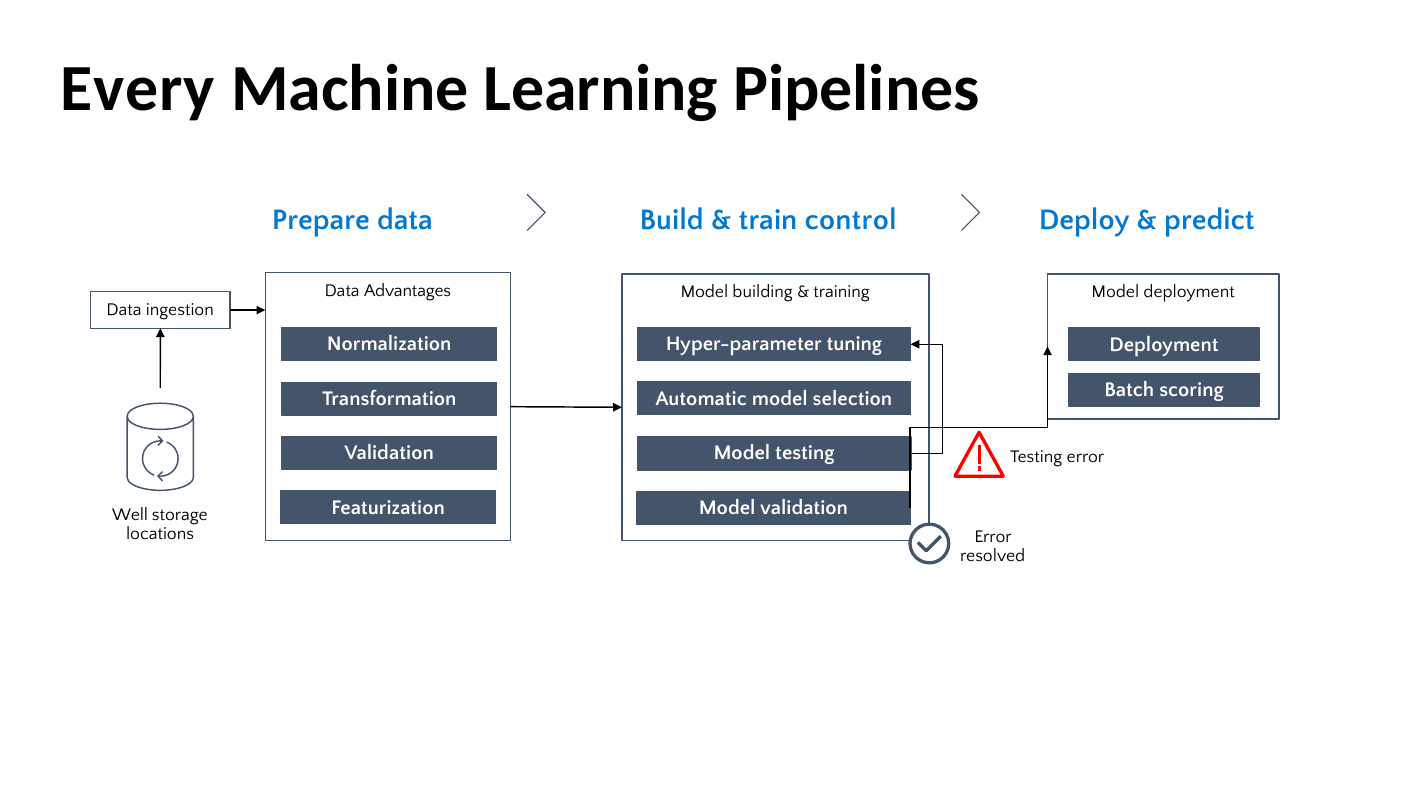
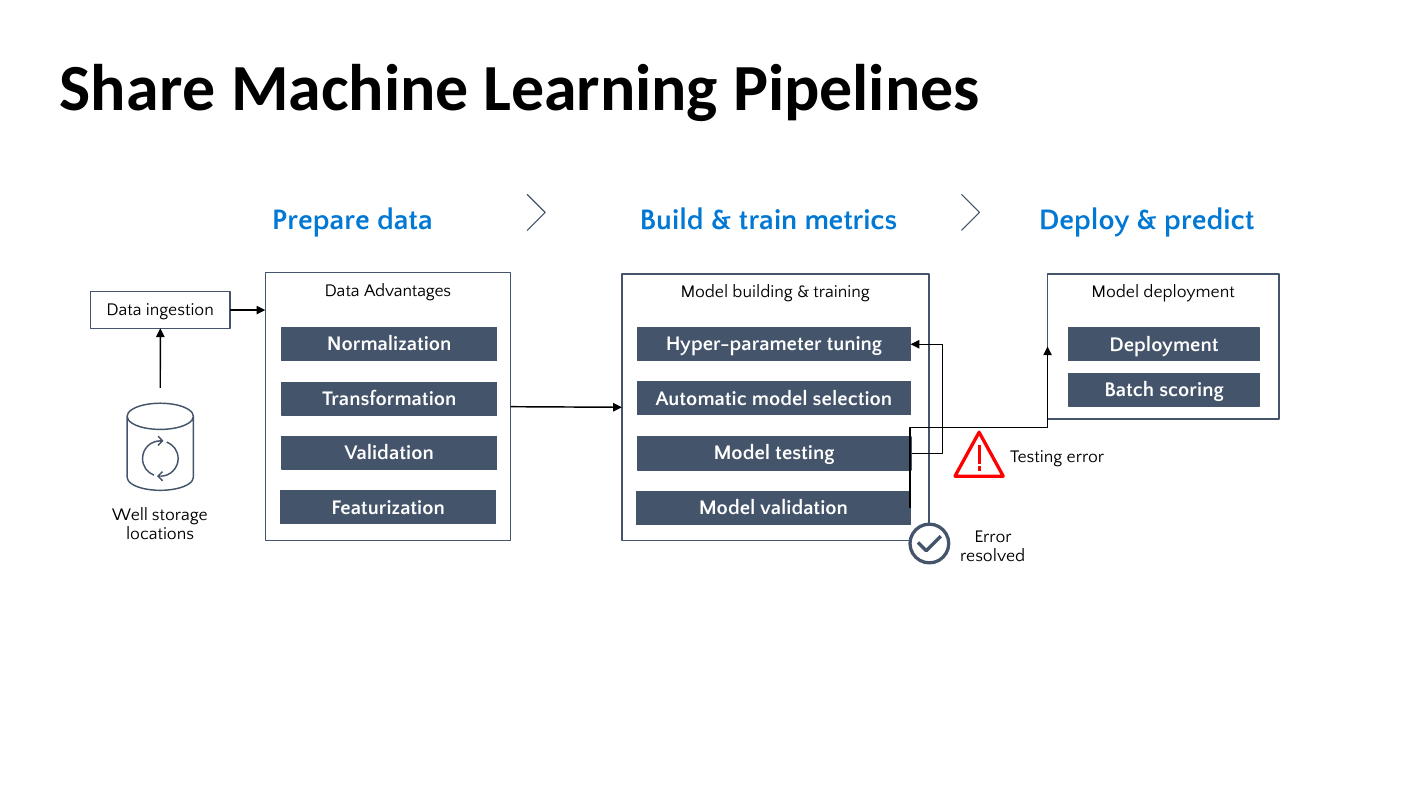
Every: Every -> Share (138, 89)
control: control -> metrics (851, 220)
